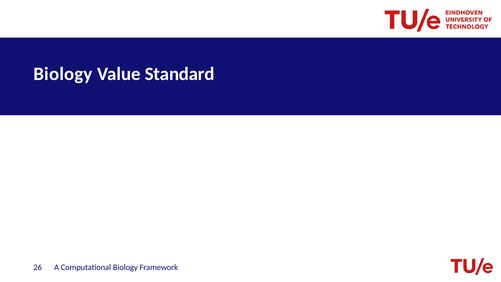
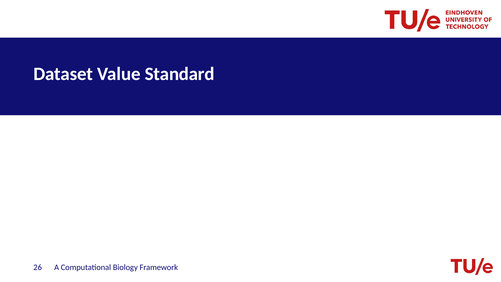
Biology: Biology -> Dataset (63, 74)
